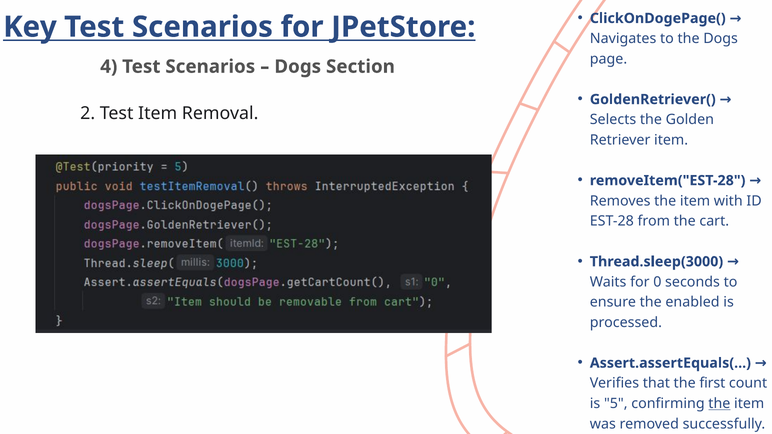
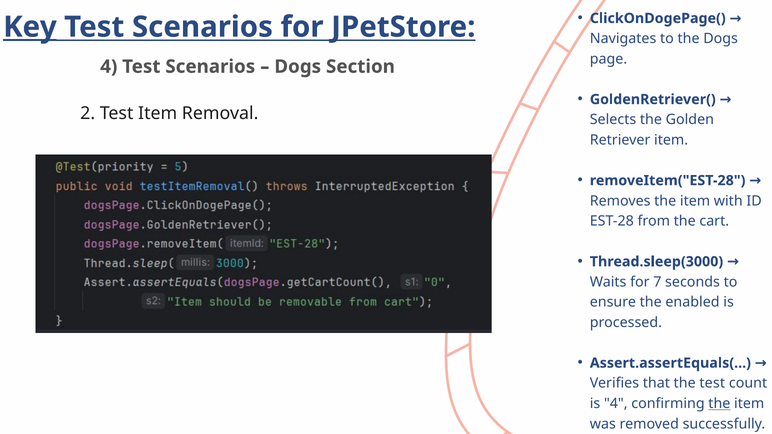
Key underline: none -> present (30, 27)
0: 0 -> 7 (657, 282)
the first: first -> test (712, 384)
is 5: 5 -> 4 (616, 404)
